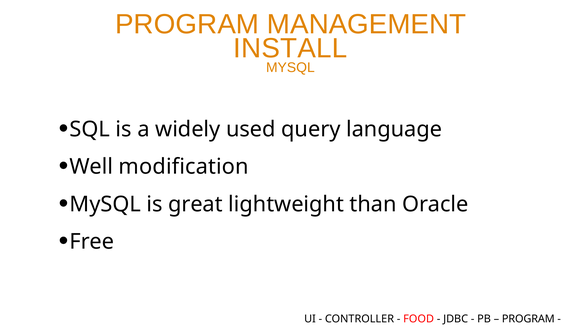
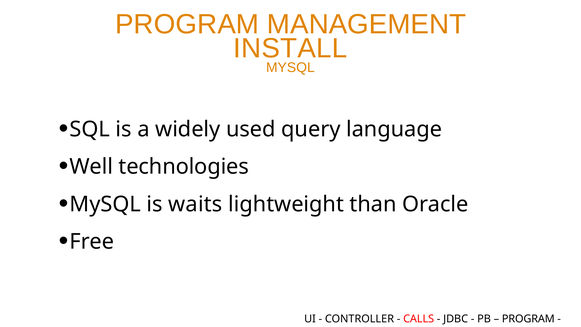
modification: modification -> technologies (184, 167)
great: great -> waits (195, 204)
FOOD: FOOD -> CALLS (419, 319)
